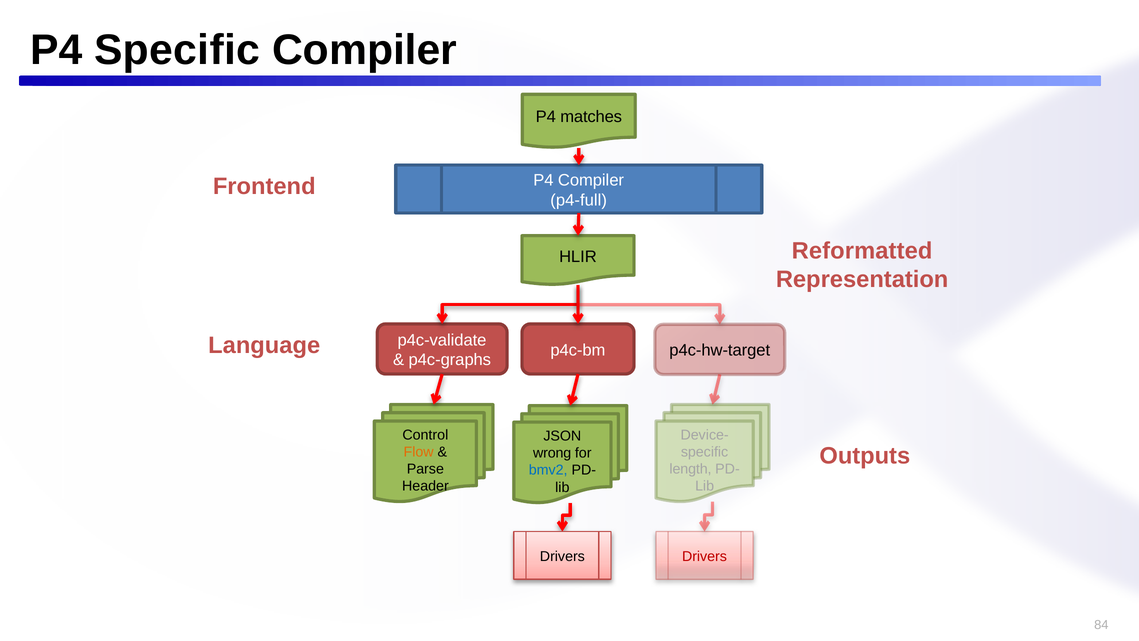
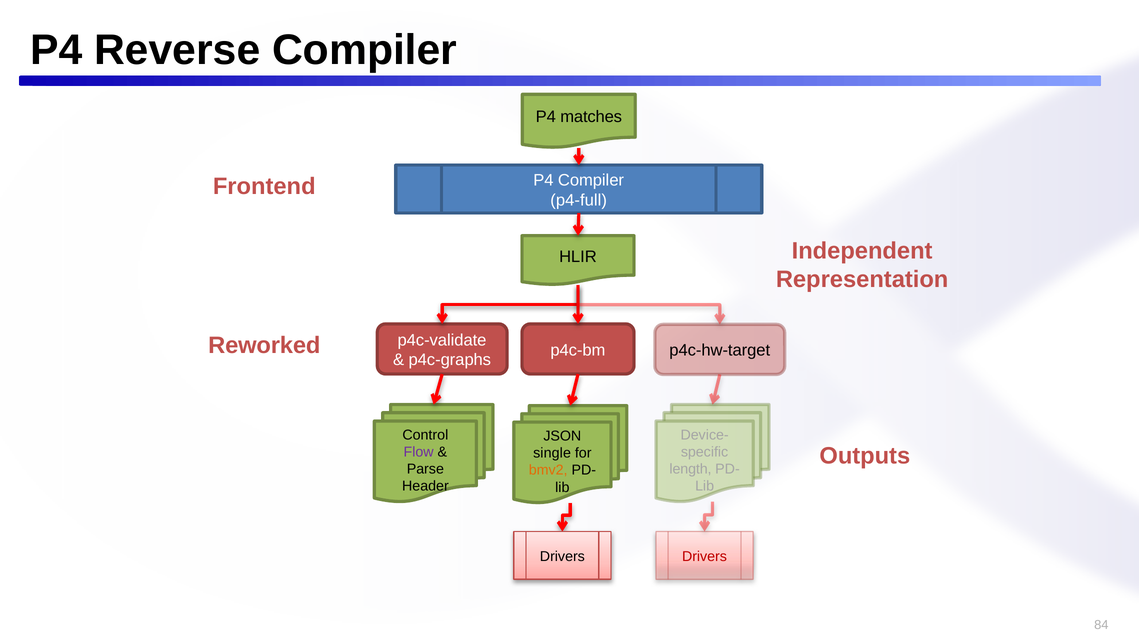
P4 Specific: Specific -> Reverse (177, 50)
Reformatted: Reformatted -> Independent (862, 251)
Language: Language -> Reworked (264, 345)
Flow colour: orange -> purple (419, 452)
wrong: wrong -> single (552, 453)
bmv2 colour: blue -> orange (548, 470)
